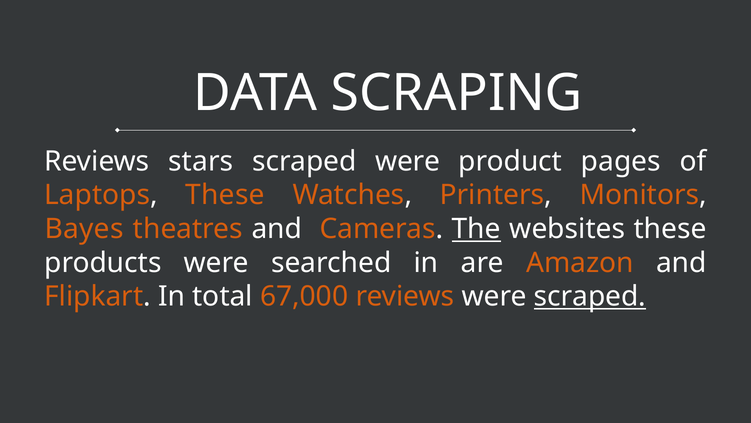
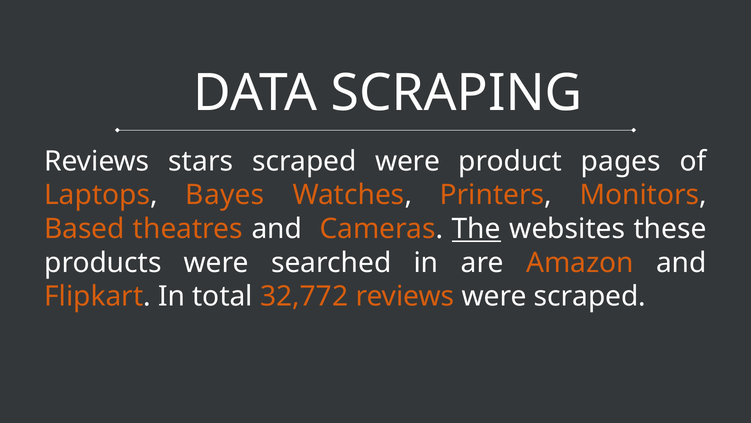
Laptops These: These -> Bayes (225, 195)
Bayes: Bayes -> Based (84, 229)
67,000: 67,000 -> 32,772 (304, 296)
scraped underline: present -> none (590, 296)
